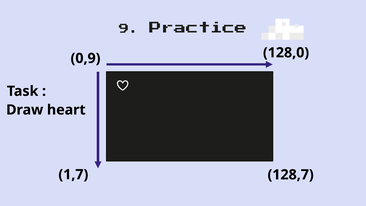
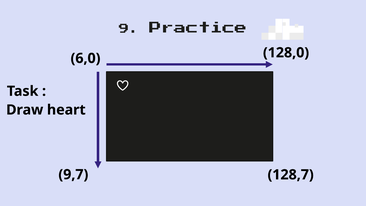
0,9: 0,9 -> 6,0 (86, 58)
1,7: 1,7 -> 9,7 (73, 174)
